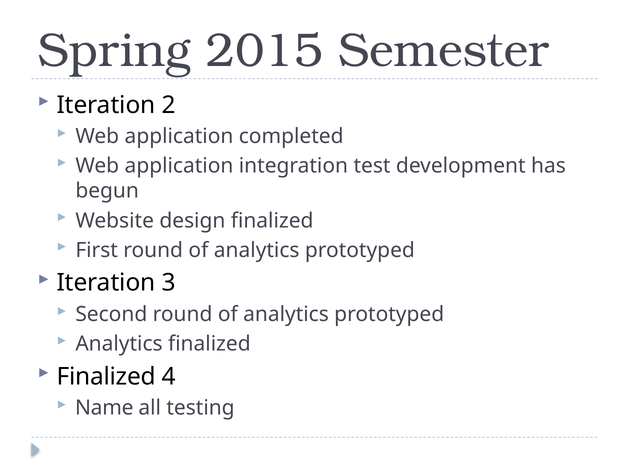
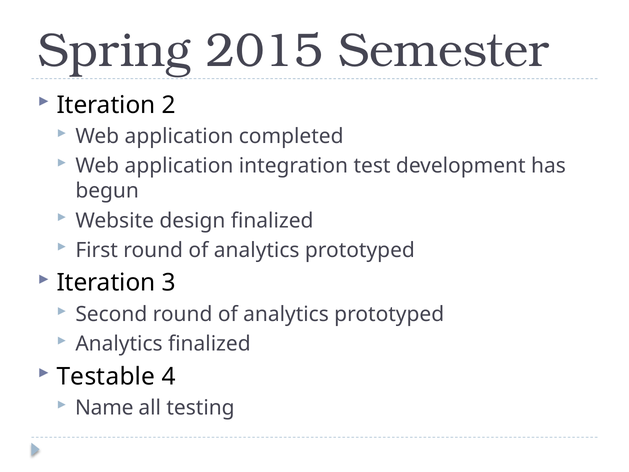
Finalized: Finalized -> Testable (106, 376)
